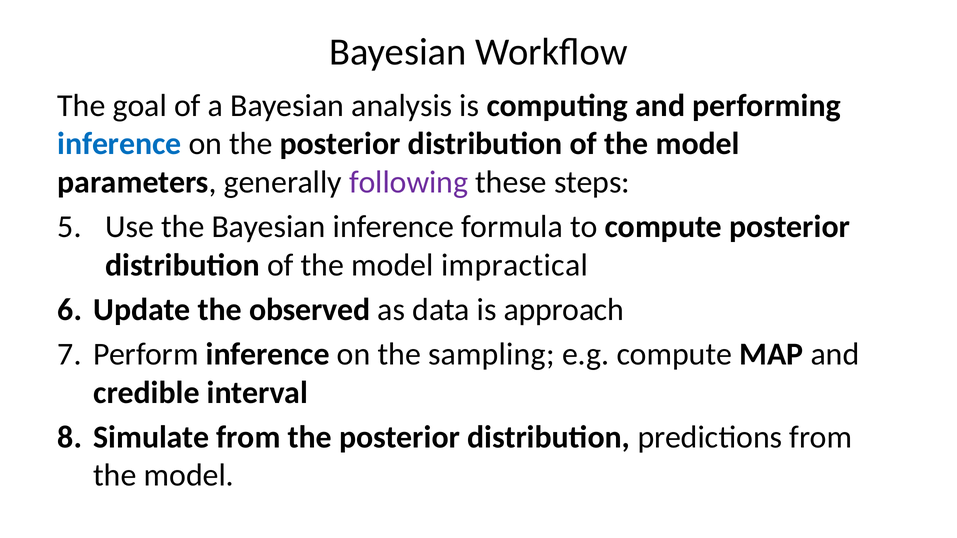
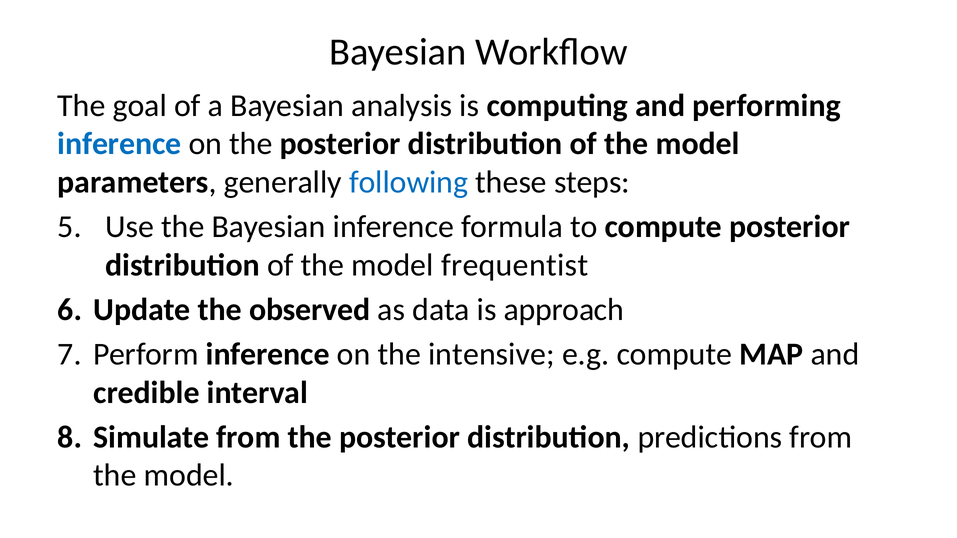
following colour: purple -> blue (409, 182)
impractical: impractical -> frequentist (515, 265)
sampling: sampling -> intensive (491, 354)
